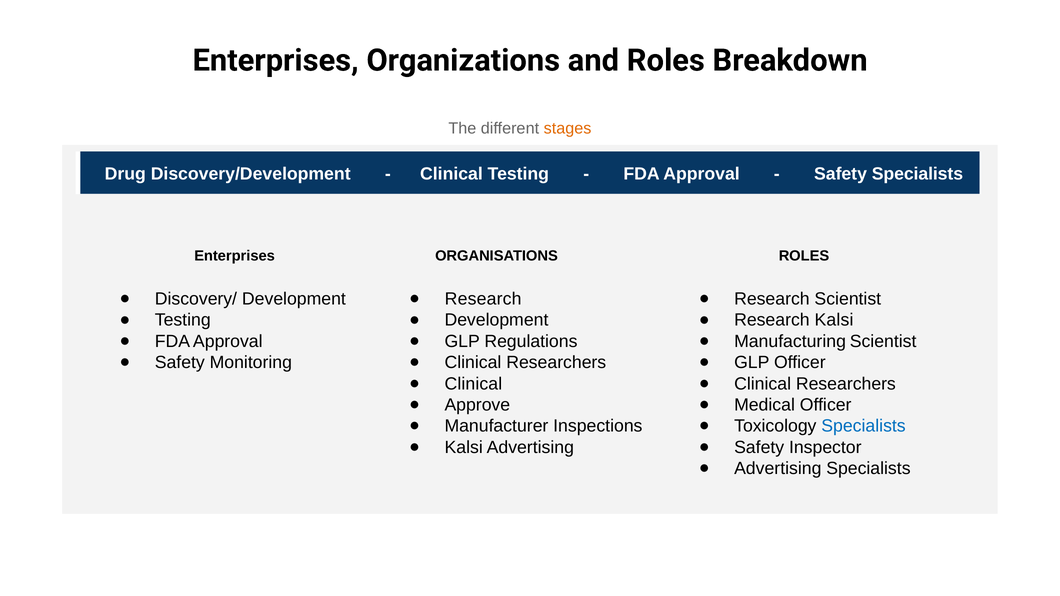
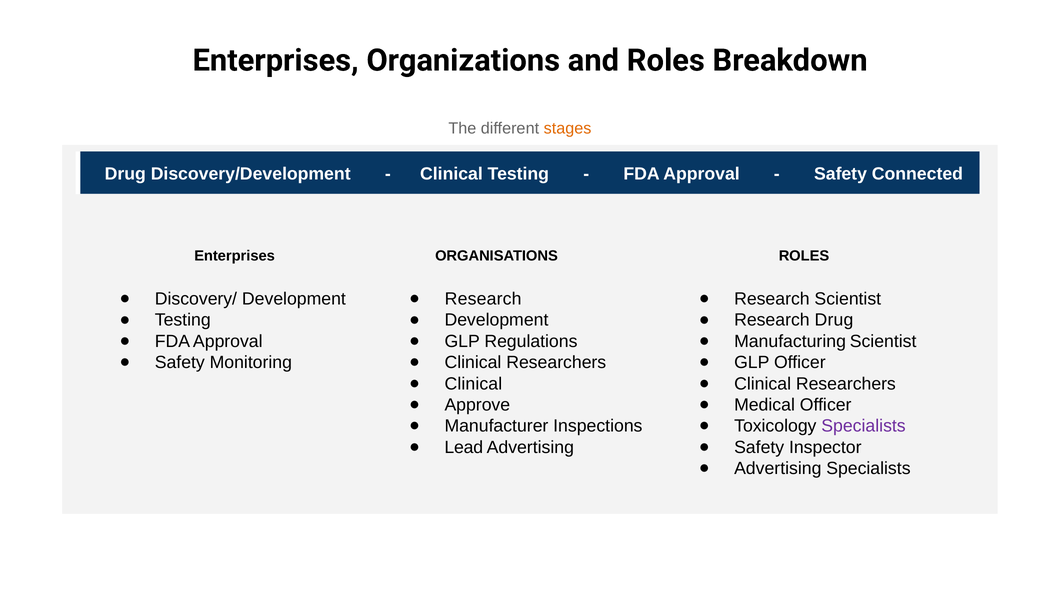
Safety Specialists: Specialists -> Connected (917, 174)
Research Kalsi: Kalsi -> Drug (834, 320)
Specialists colour: blue -> purple (864, 426)
Kalsi: Kalsi -> Lead (464, 448)
